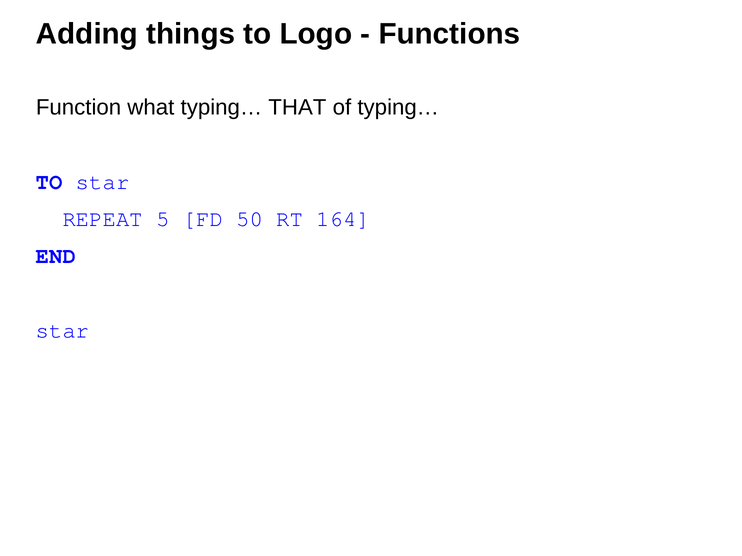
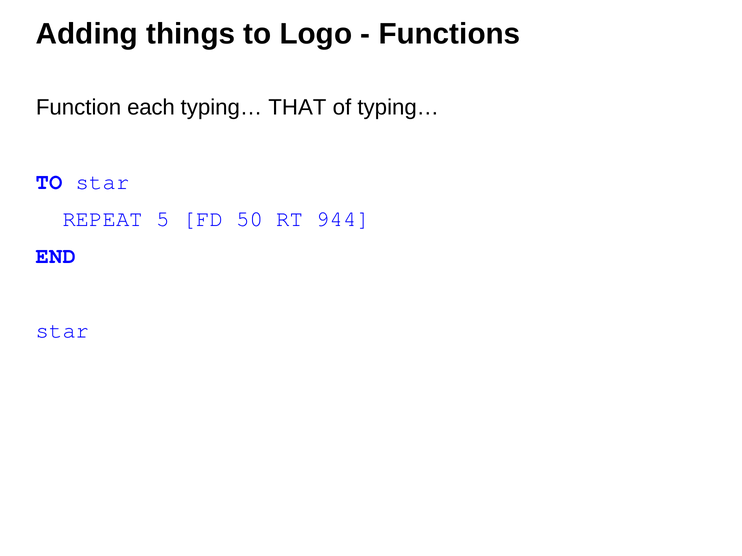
what: what -> each (151, 107)
164: 164 -> 944 (343, 219)
